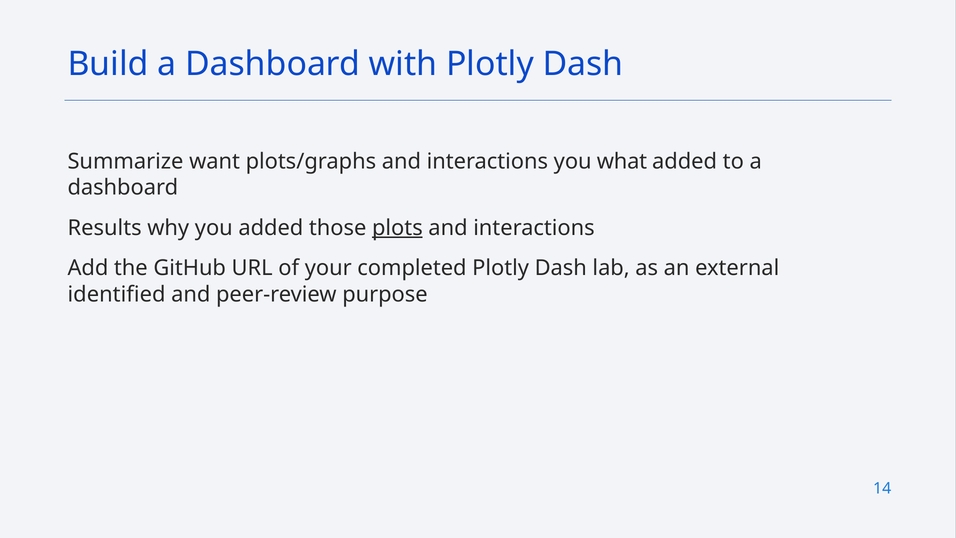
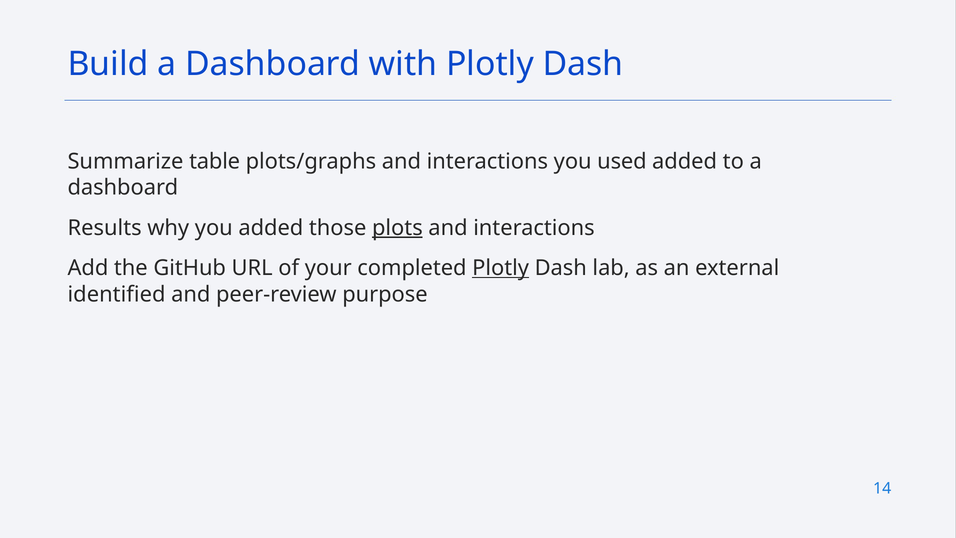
want: want -> table (215, 161)
what: what -> used (622, 161)
Plotly underline: none -> present (501, 268)
